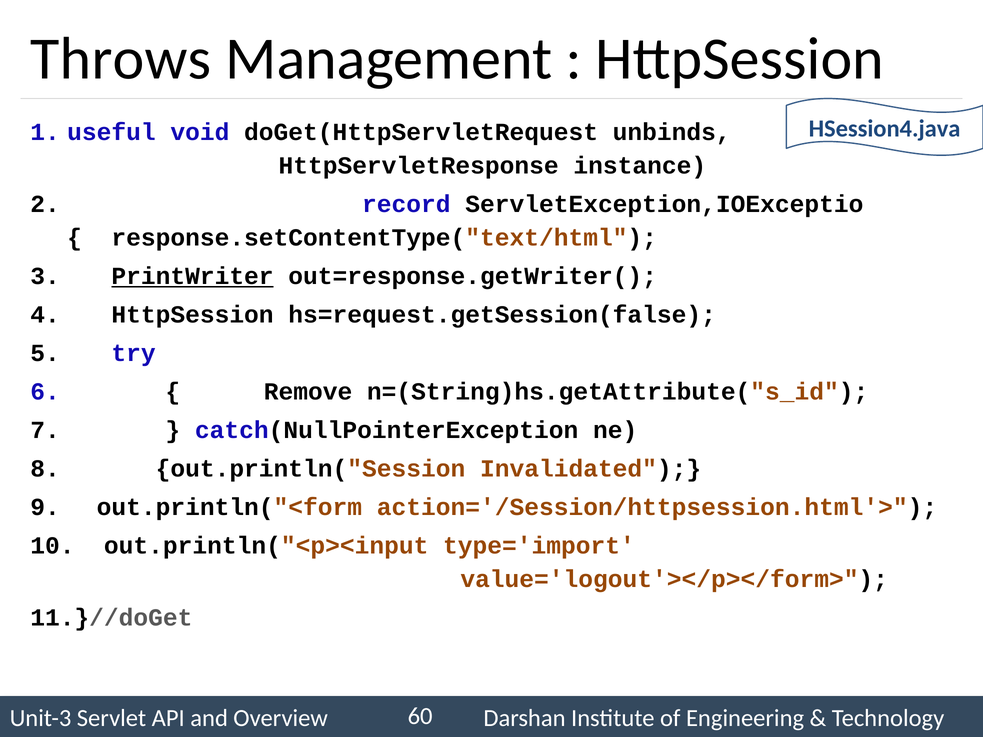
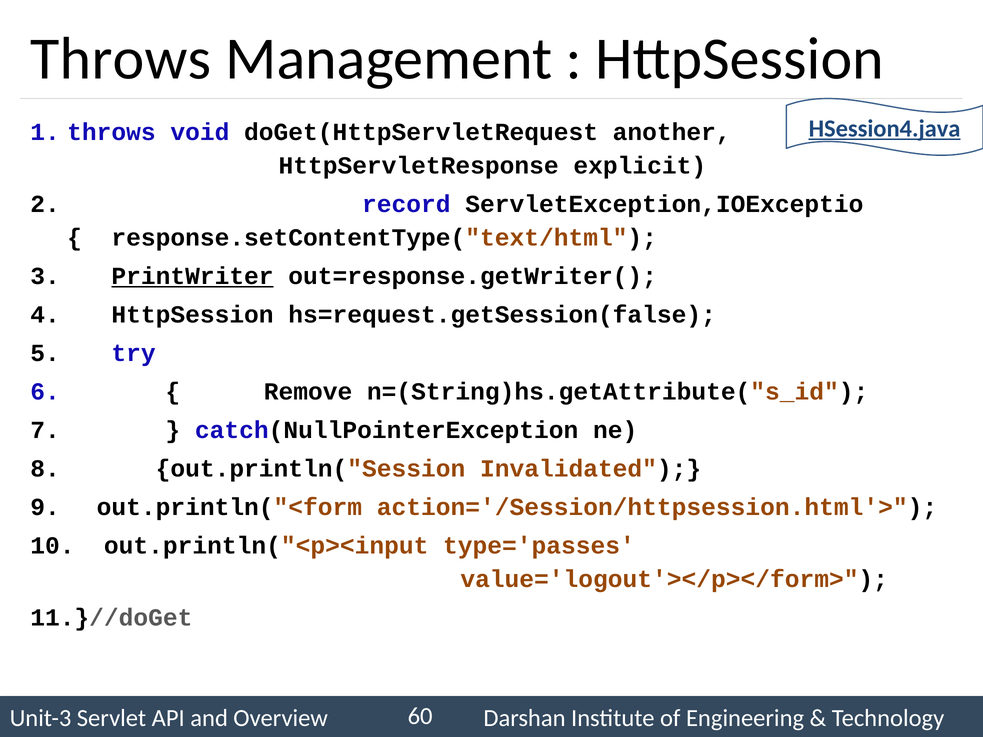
HSession4.java underline: none -> present (885, 129)
useful: useful -> throws (111, 132)
unbinds: unbinds -> another (672, 132)
instance: instance -> explicit (640, 166)
type='import: type='import -> type='passes (539, 546)
